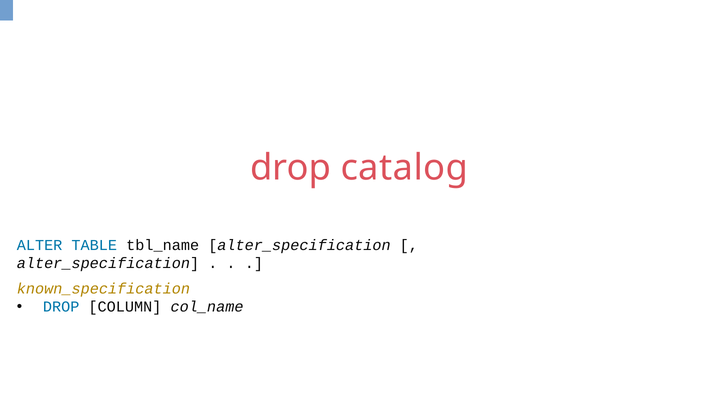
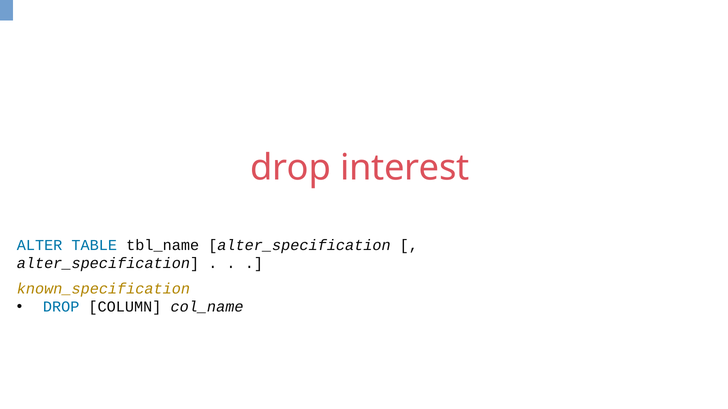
catalog: catalog -> interest (405, 168)
